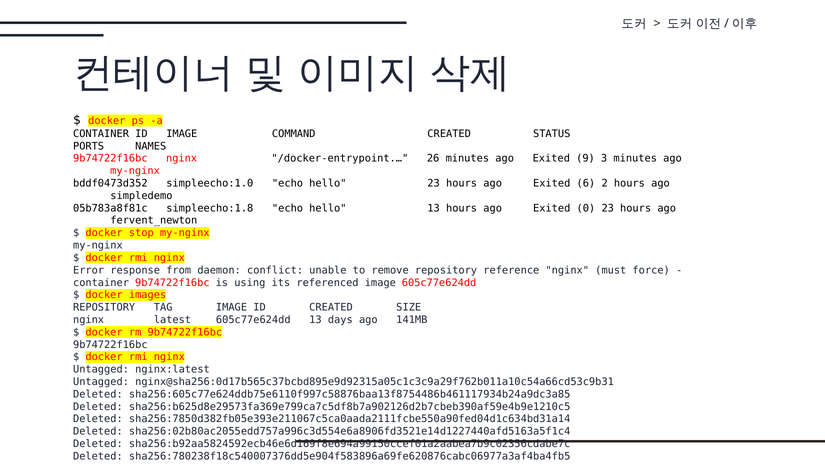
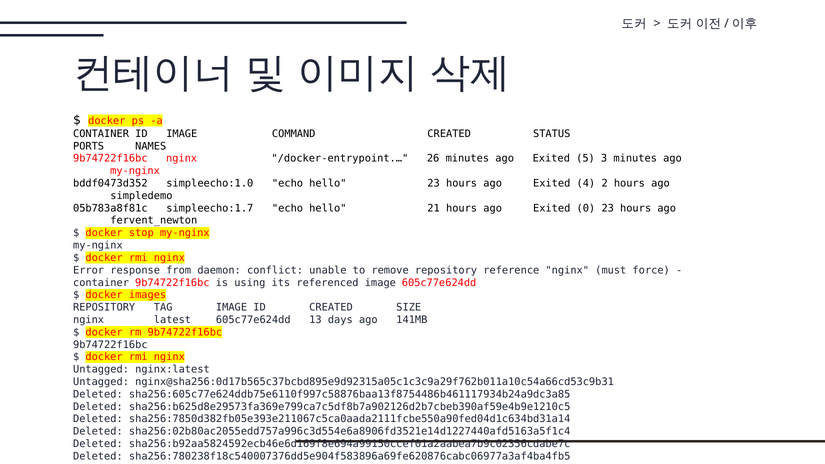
9: 9 -> 5 (585, 159)
6: 6 -> 4 (586, 183)
simpleecho:1.8: simpleecho:1.8 -> simpleecho:1.7 (210, 208)
hello 13: 13 -> 21 (434, 208)
